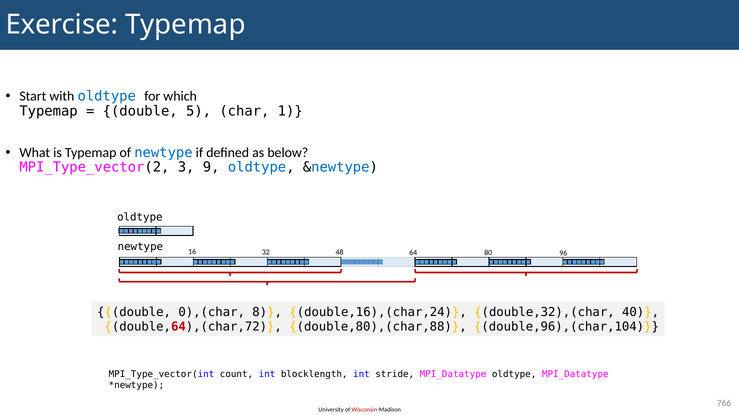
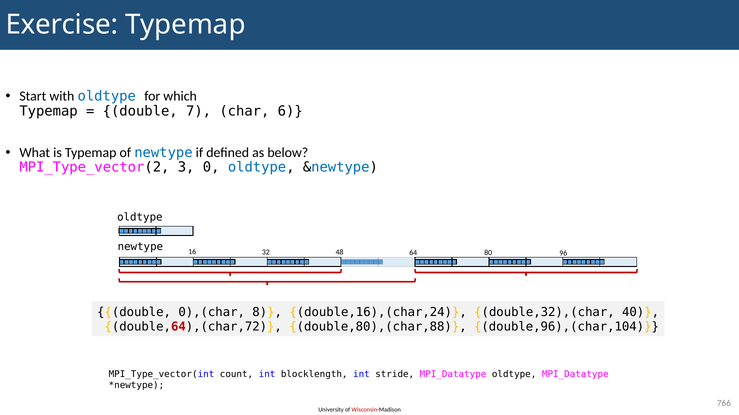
5: 5 -> 7 (199, 111)
1: 1 -> 6 (290, 111)
9: 9 -> 0 (211, 168)
